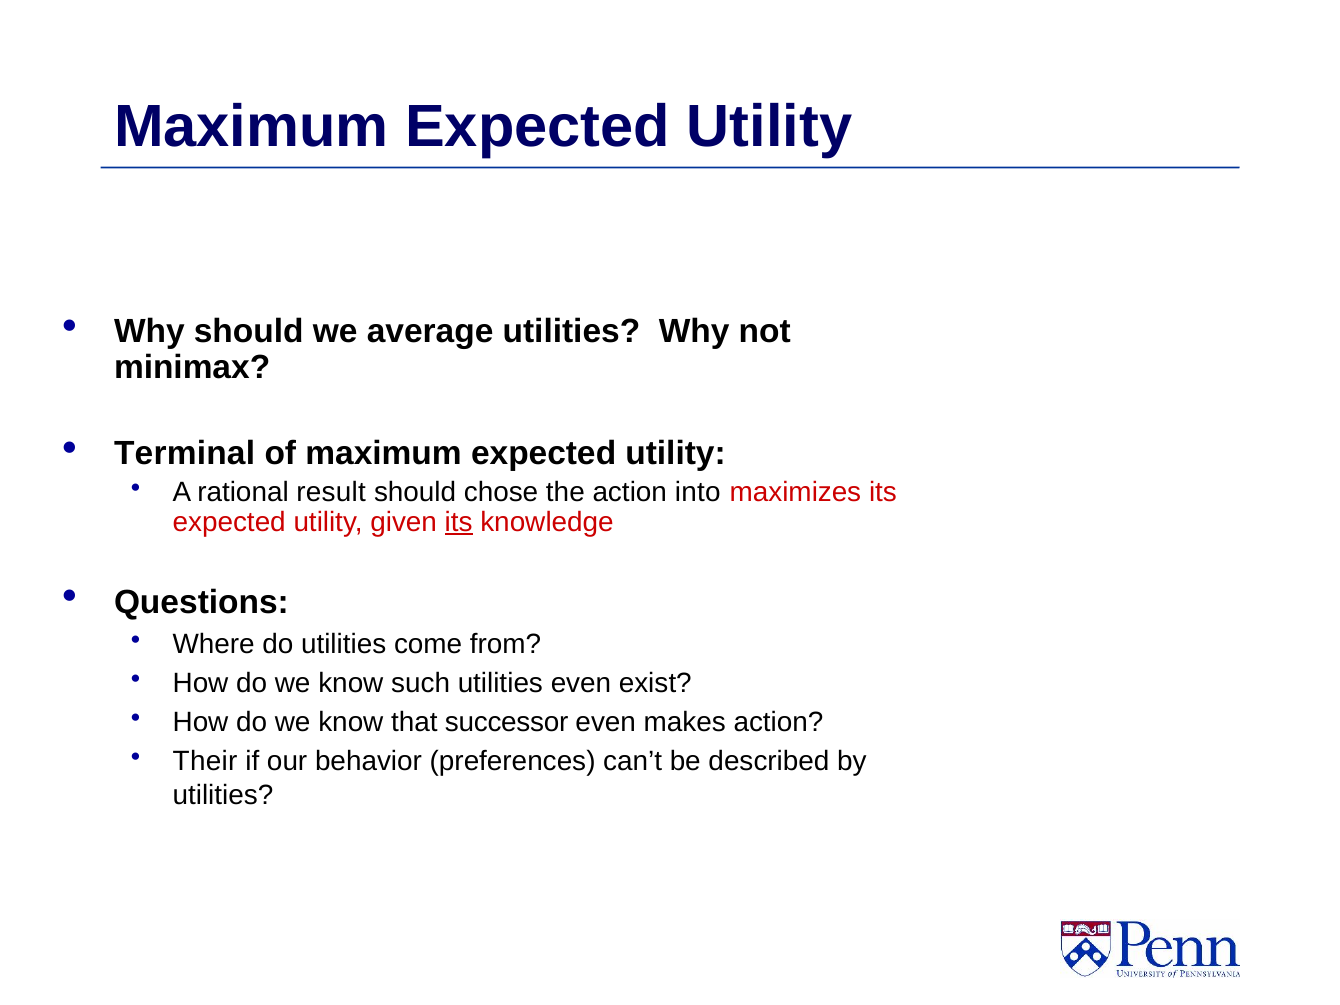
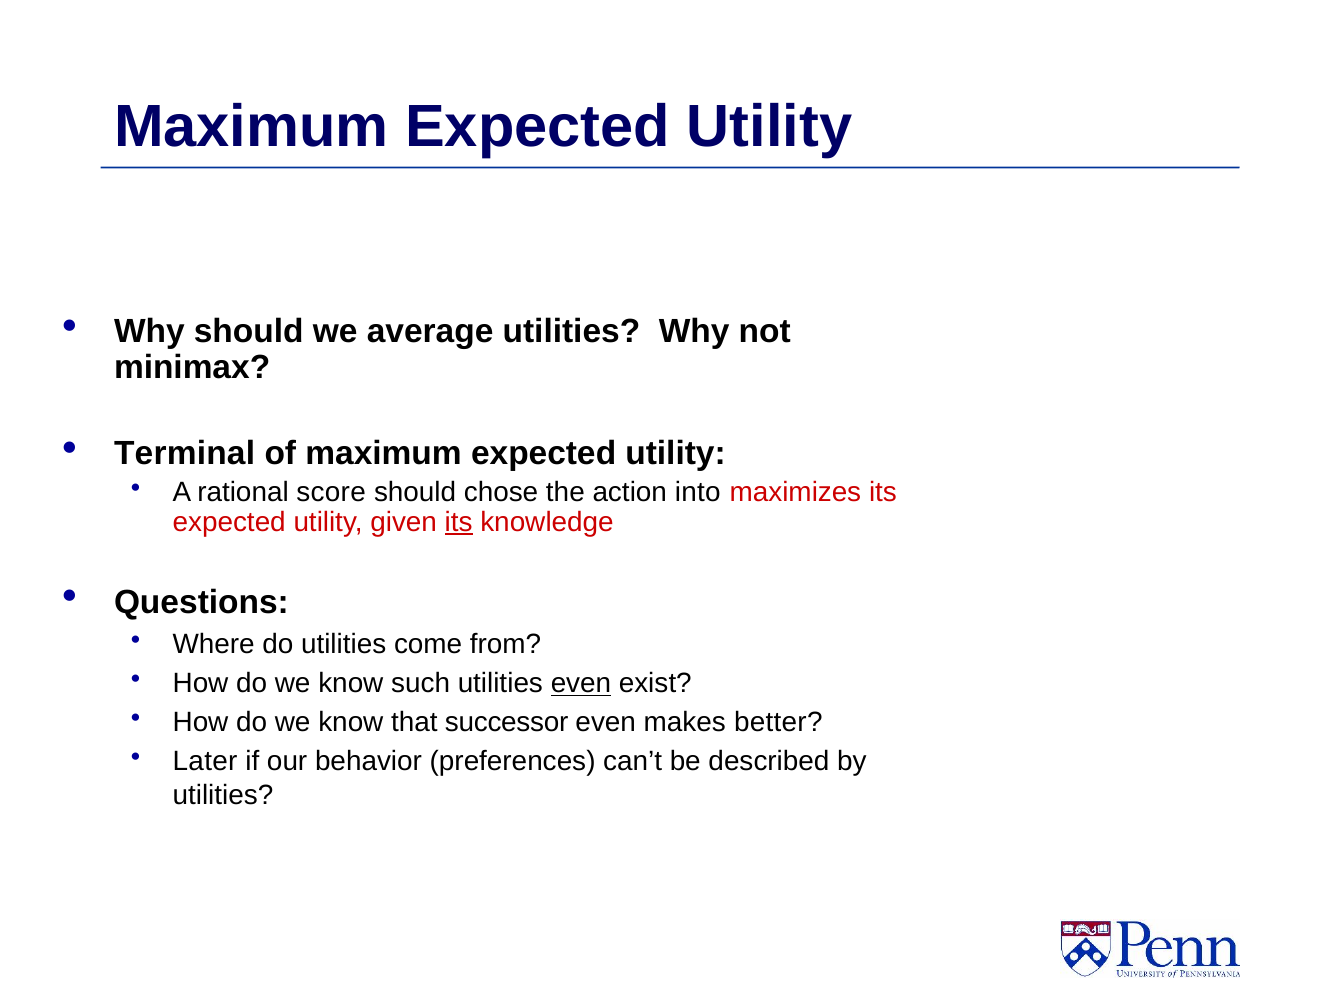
result: result -> score (331, 492)
even underline: none -> present (581, 683)
makes action: action -> better (778, 722)
Their: Their -> Later (205, 762)
